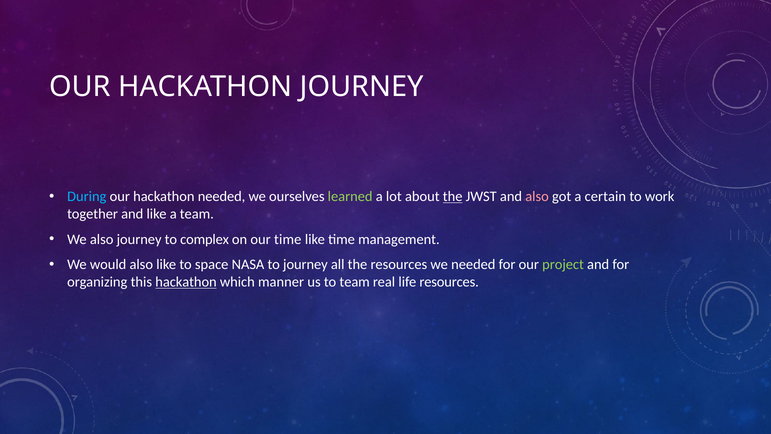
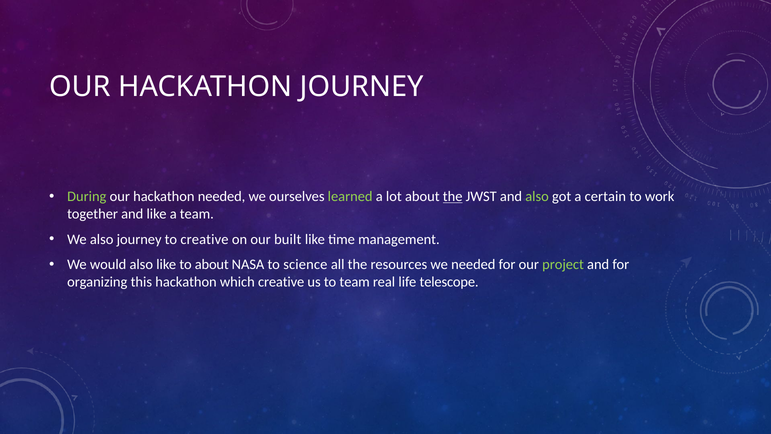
During colour: light blue -> light green (87, 196)
also colour: pink -> light green (537, 196)
to complex: complex -> creative (204, 239)
our time: time -> built (288, 239)
to space: space -> about (212, 265)
to journey: journey -> science (305, 265)
hackathon underline: present -> none (186, 282)
which manner: manner -> creative (281, 282)
life resources: resources -> telescope (449, 282)
